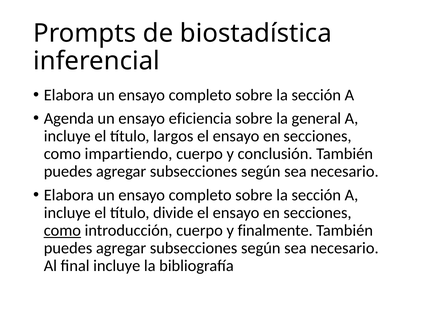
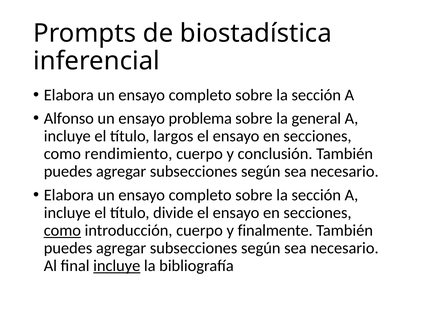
Agenda: Agenda -> Alfonso (69, 119)
eficiencia: eficiencia -> problema (200, 119)
impartiendo: impartiendo -> rendimiento (129, 154)
incluye underline: none -> present (117, 266)
